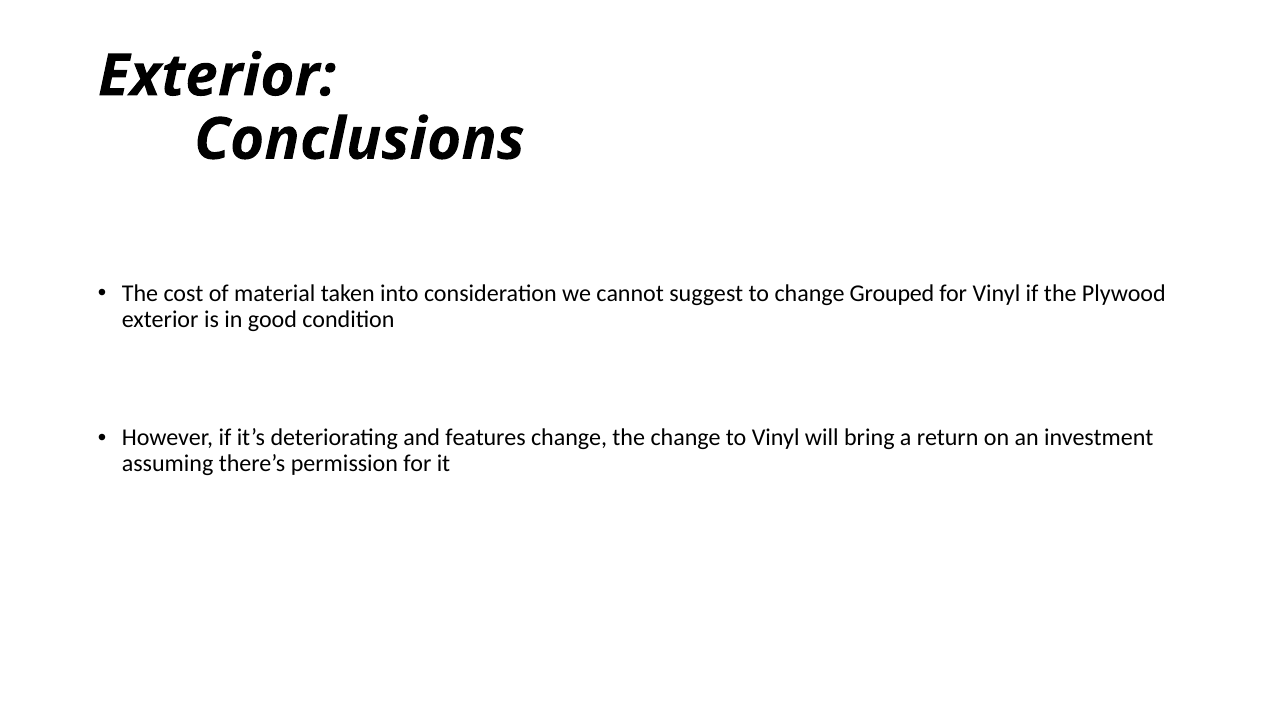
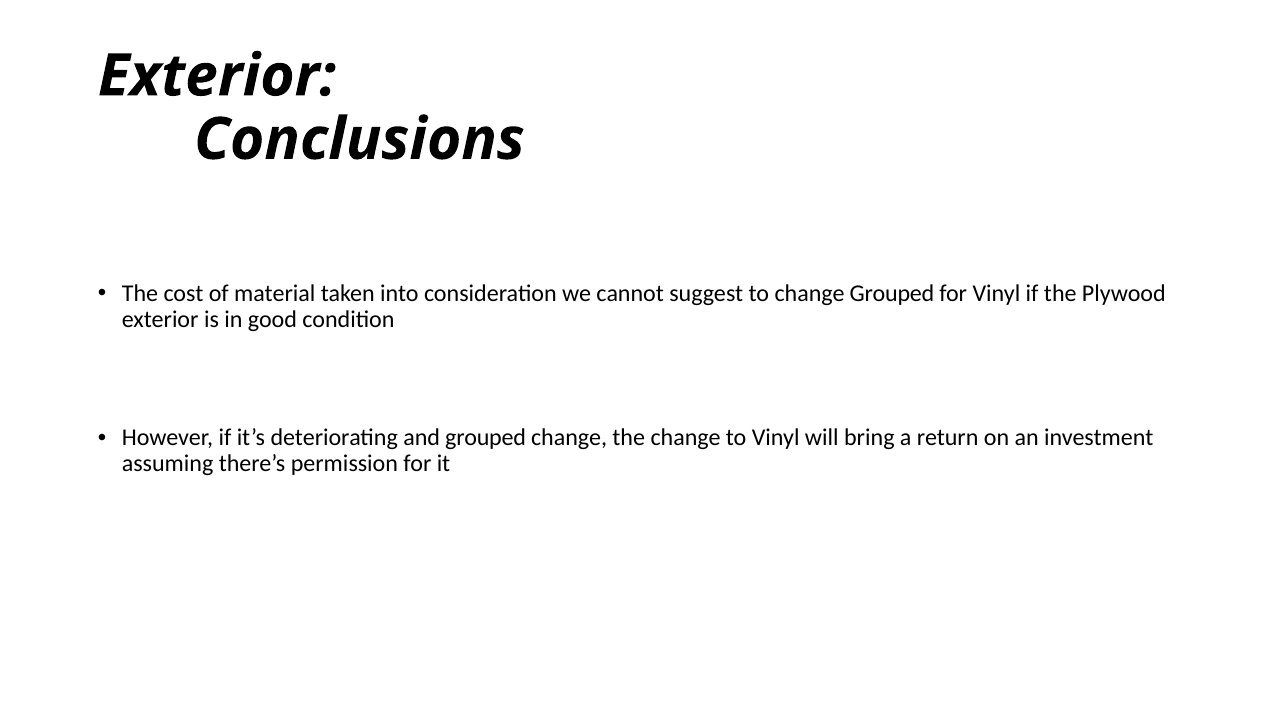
and features: features -> grouped (486, 438)
